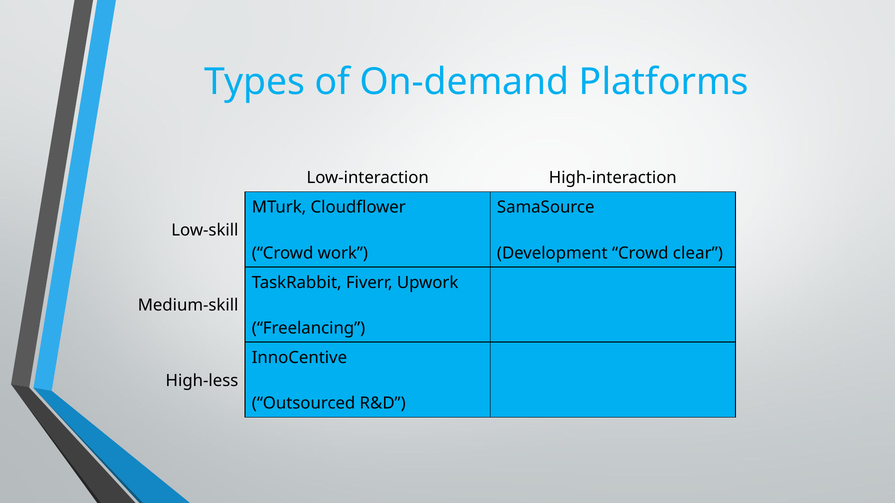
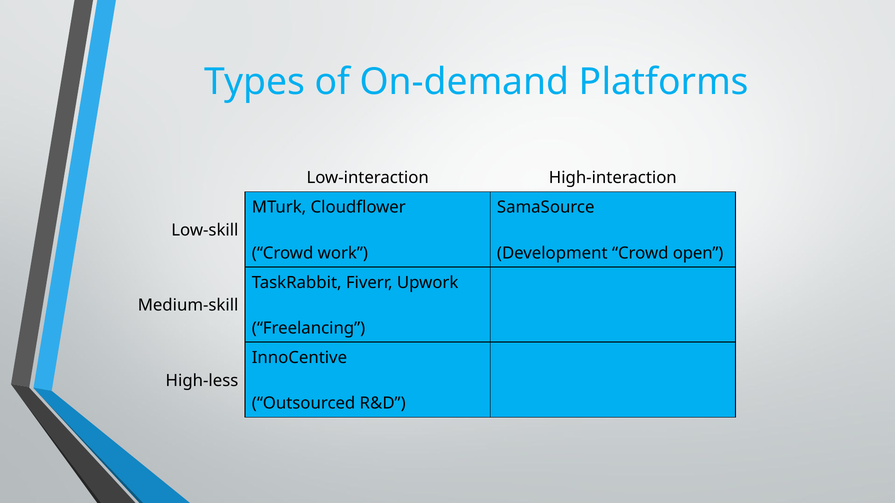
clear: clear -> open (698, 253)
